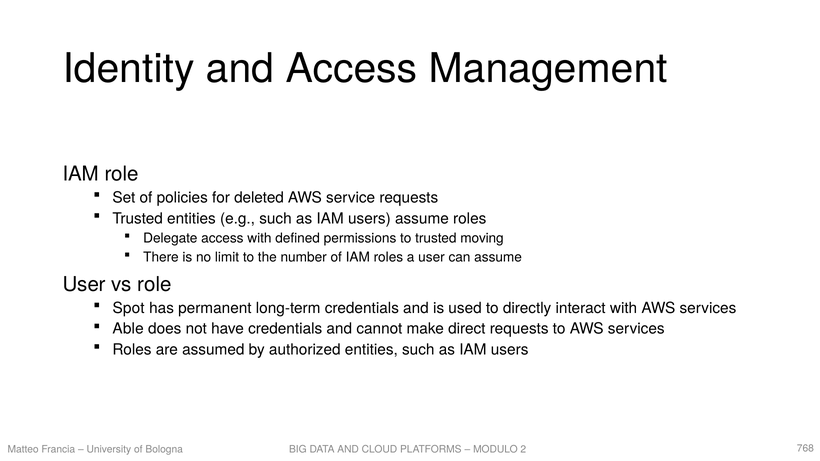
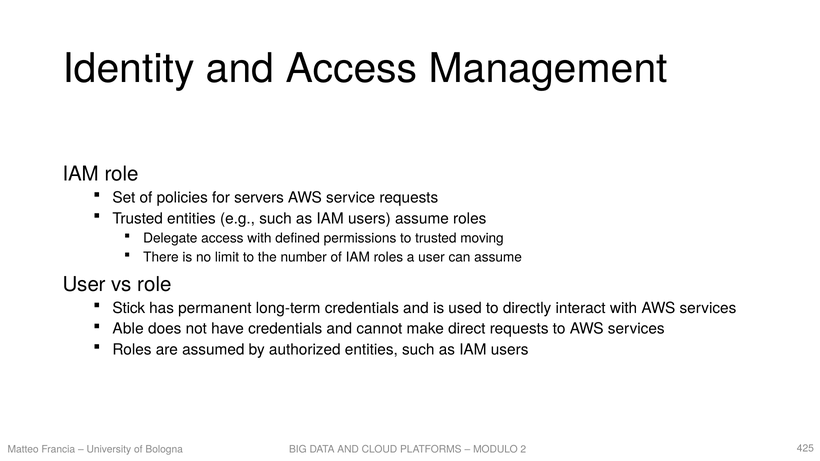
deleted: deleted -> servers (259, 198)
Spot: Spot -> Stick (129, 308)
768: 768 -> 425 (805, 448)
